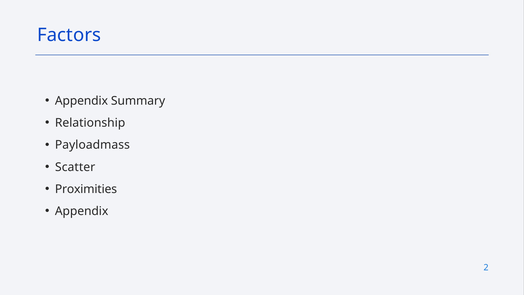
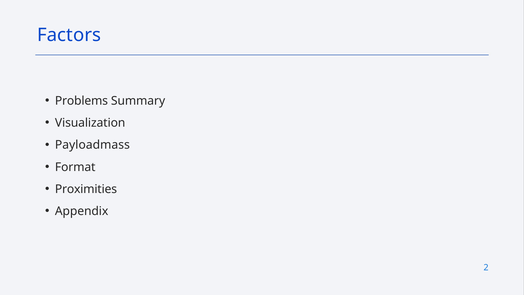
Appendix: Appendix -> Problems (81, 101)
Relationship: Relationship -> Visualization (90, 123)
Scatter: Scatter -> Format (75, 167)
